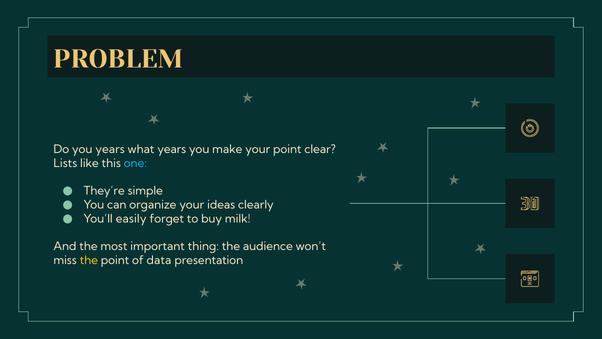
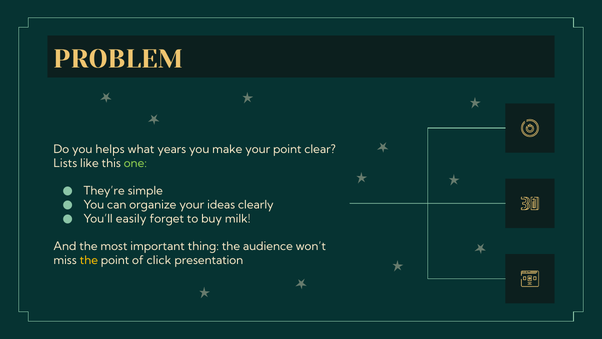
you years: years -> helps (110, 149)
one colour: light blue -> light green (135, 163)
data: data -> click (159, 260)
